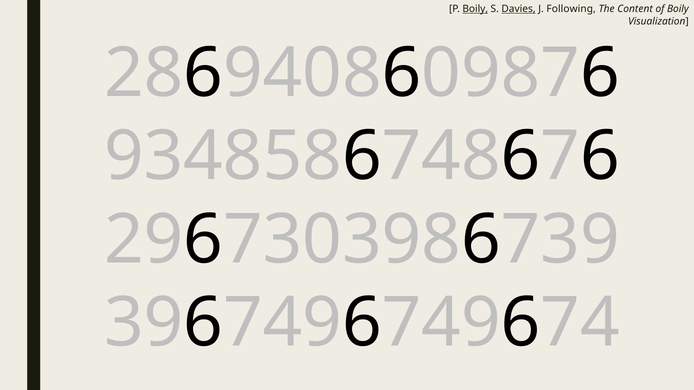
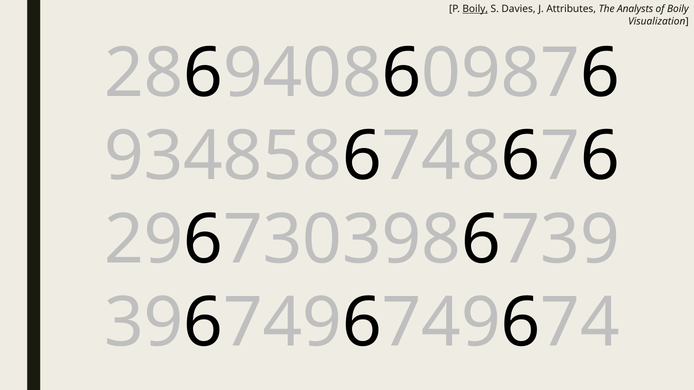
Davies underline: present -> none (519, 9)
Following: Following -> Attributes (571, 9)
Content: Content -> Analysts (635, 9)
